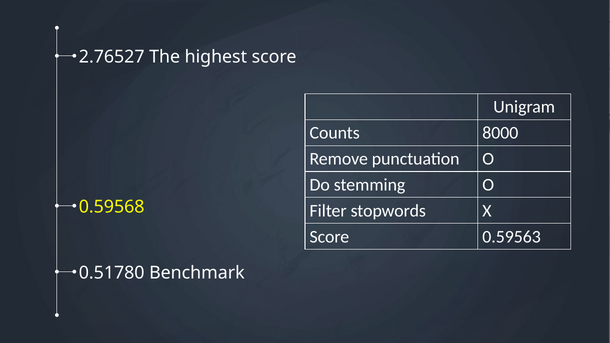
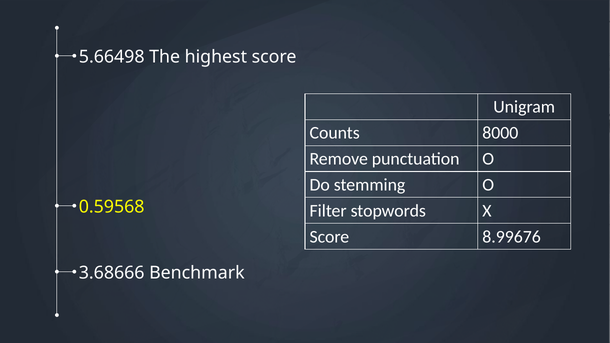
2.76527: 2.76527 -> 5.66498 (112, 57)
0.59563: 0.59563 -> 8.99676 (512, 237)
0.51780: 0.51780 -> 3.68666 (112, 273)
